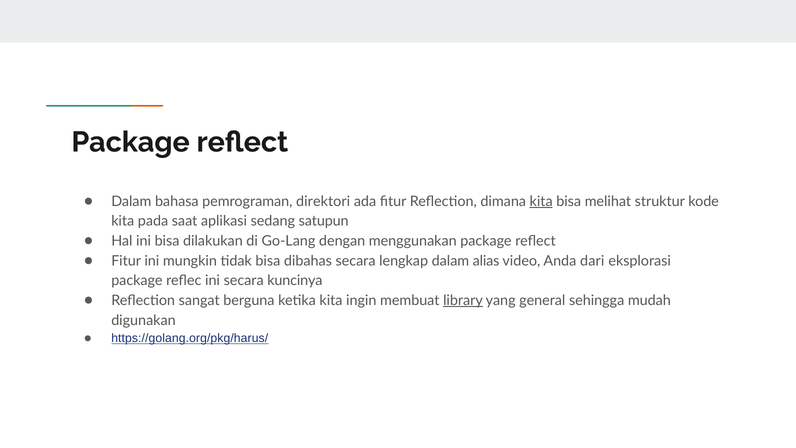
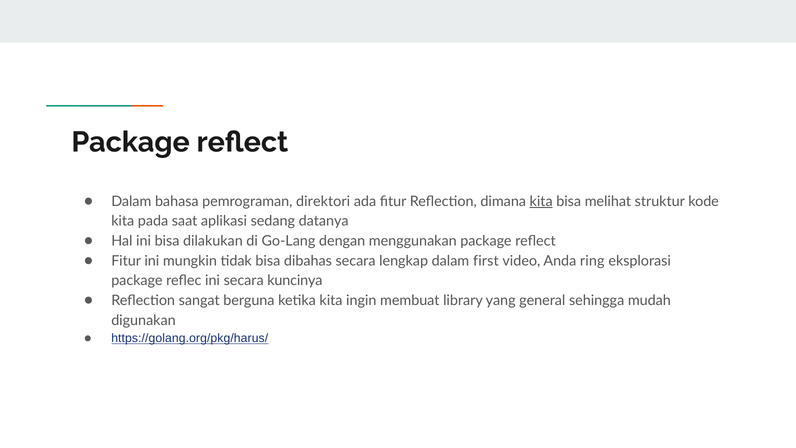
satupun: satupun -> datanya (324, 221)
alias: alias -> first (486, 261)
dari: dari -> ring (592, 261)
library underline: present -> none (463, 300)
